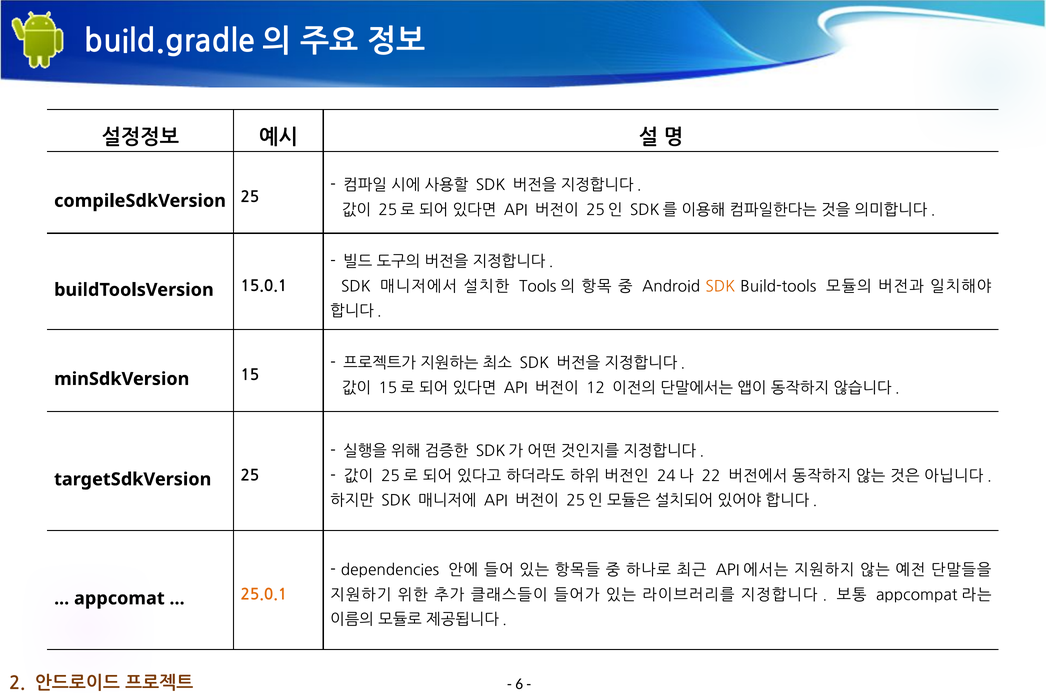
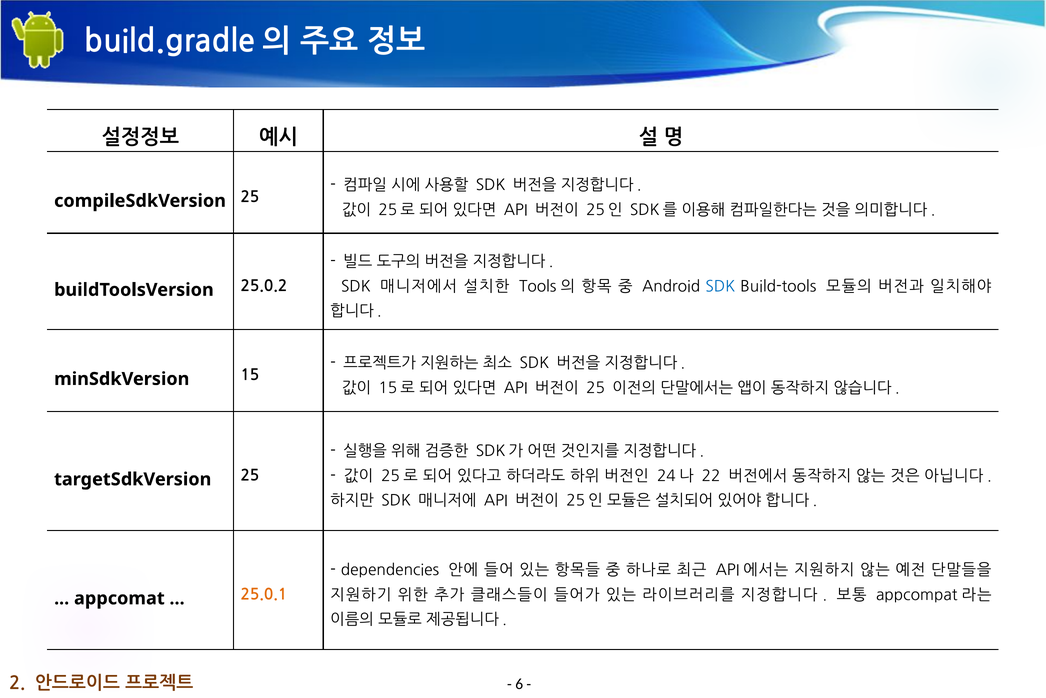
15.0.1: 15.0.1 -> 25.0.2 (264, 286)
SDK colour: orange -> blue (720, 286)
12: 12 -> 25 (596, 388)
